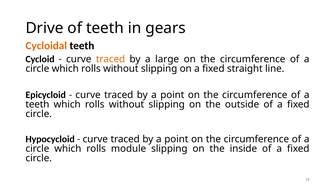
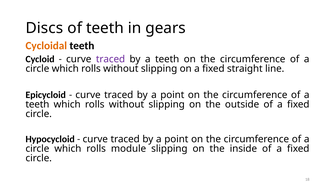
Drive: Drive -> Discs (44, 28)
traced colour: orange -> purple (111, 59)
by a large: large -> teeth (167, 59)
